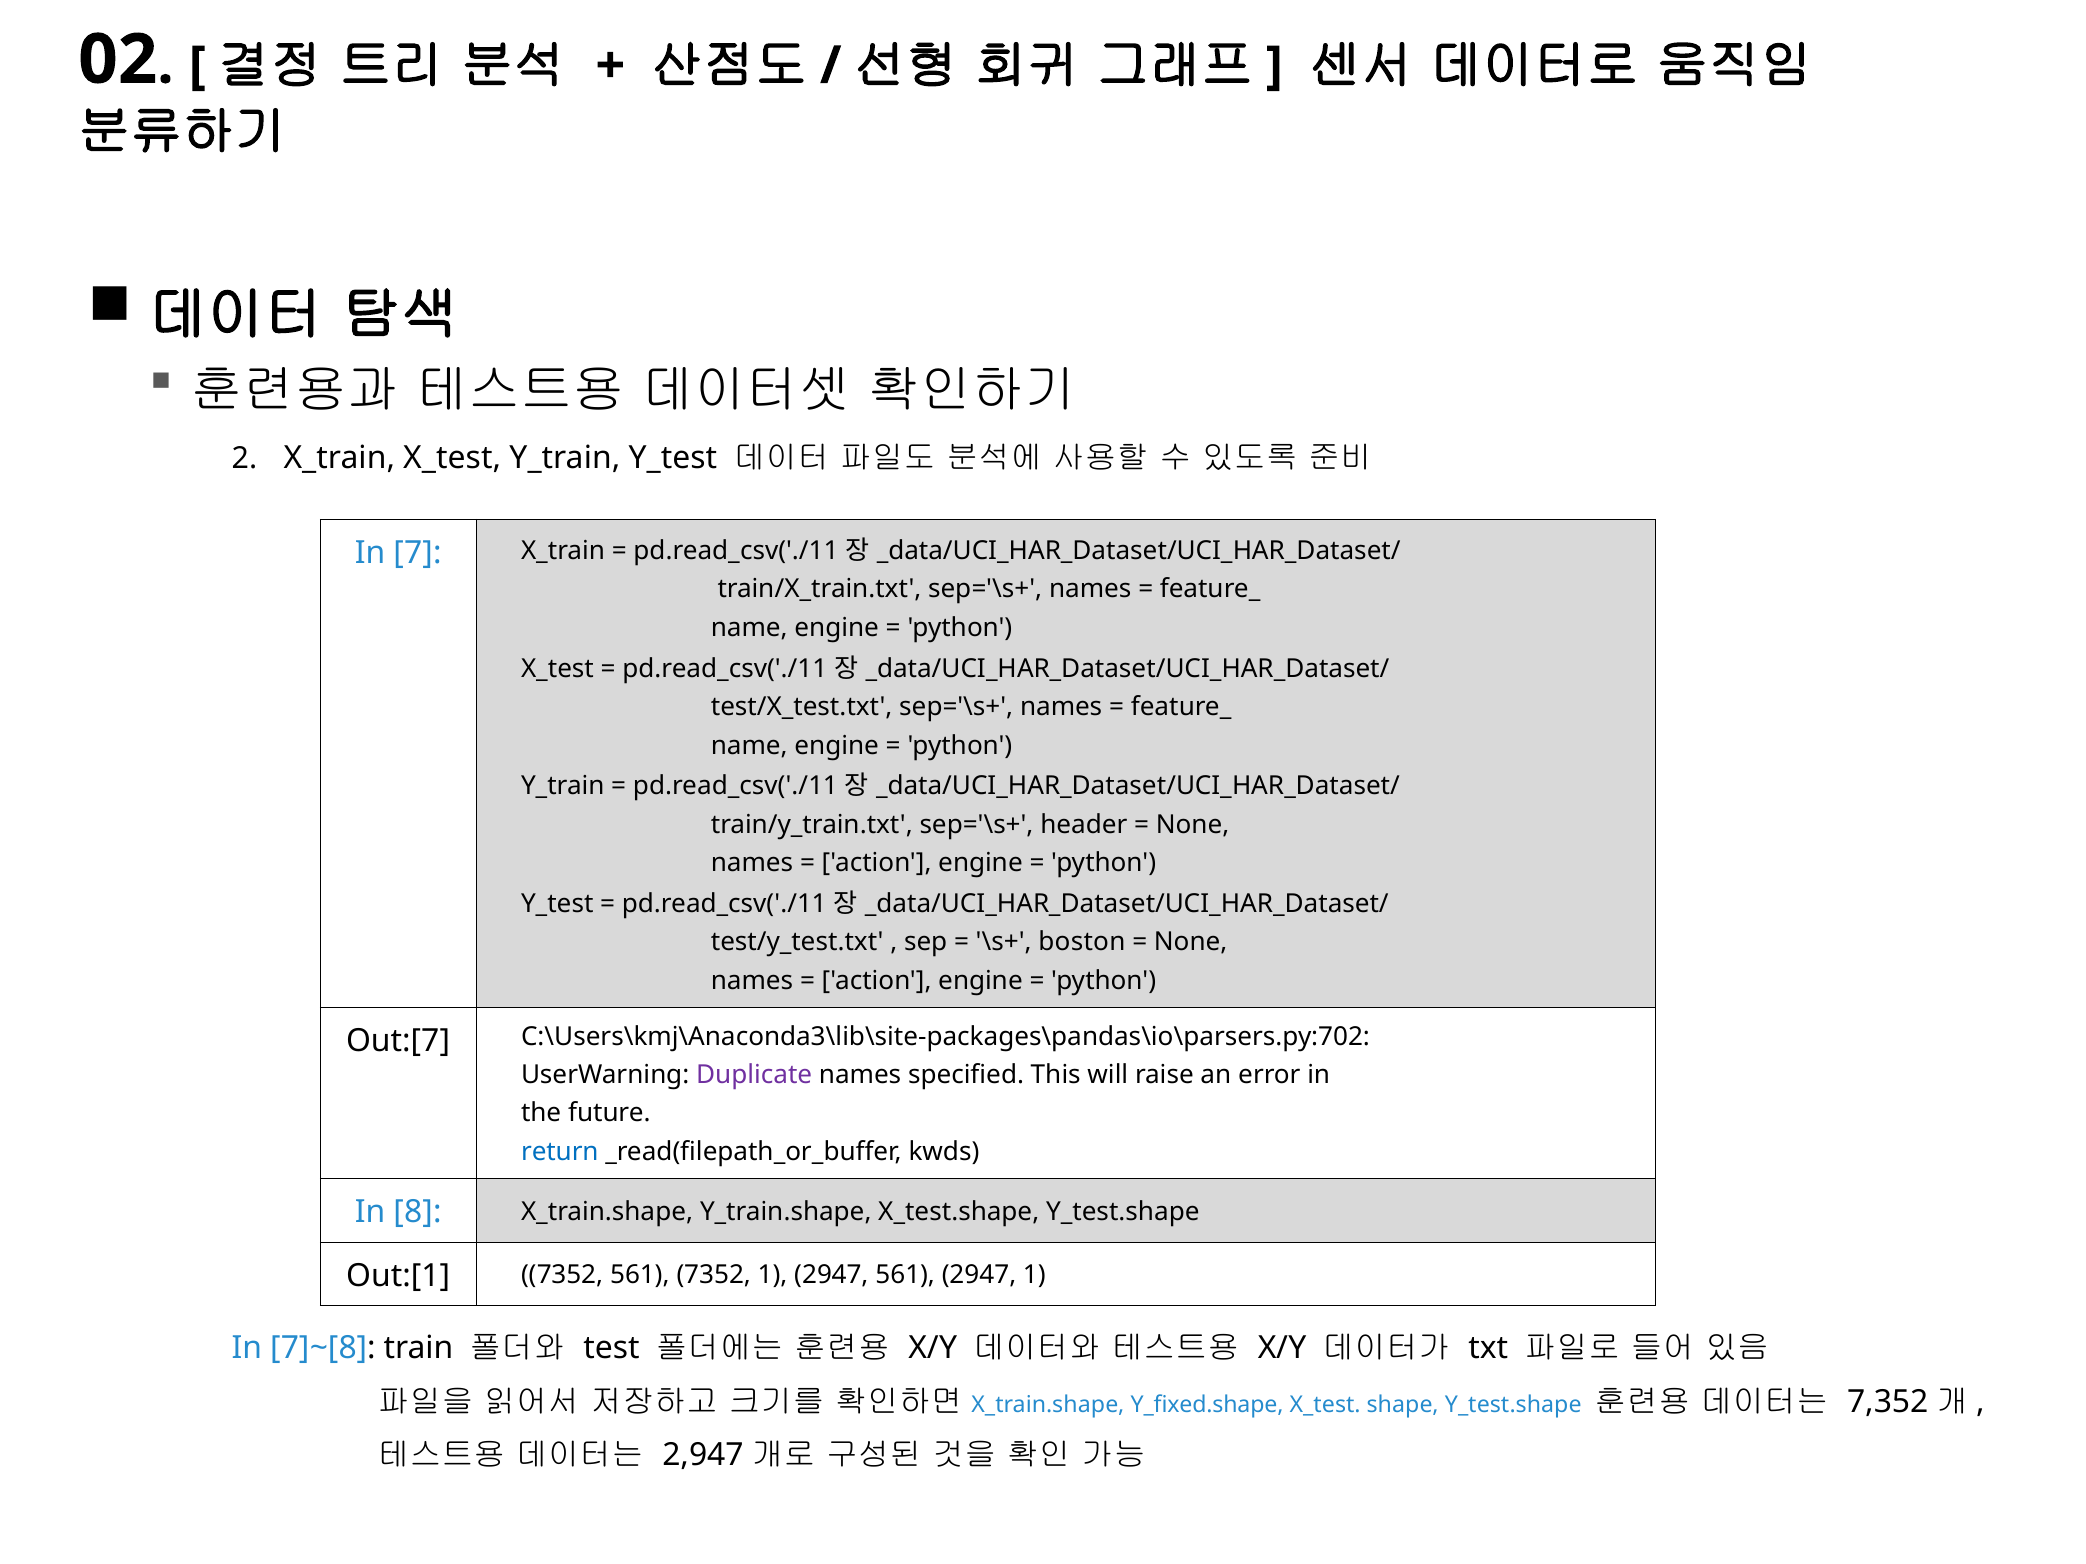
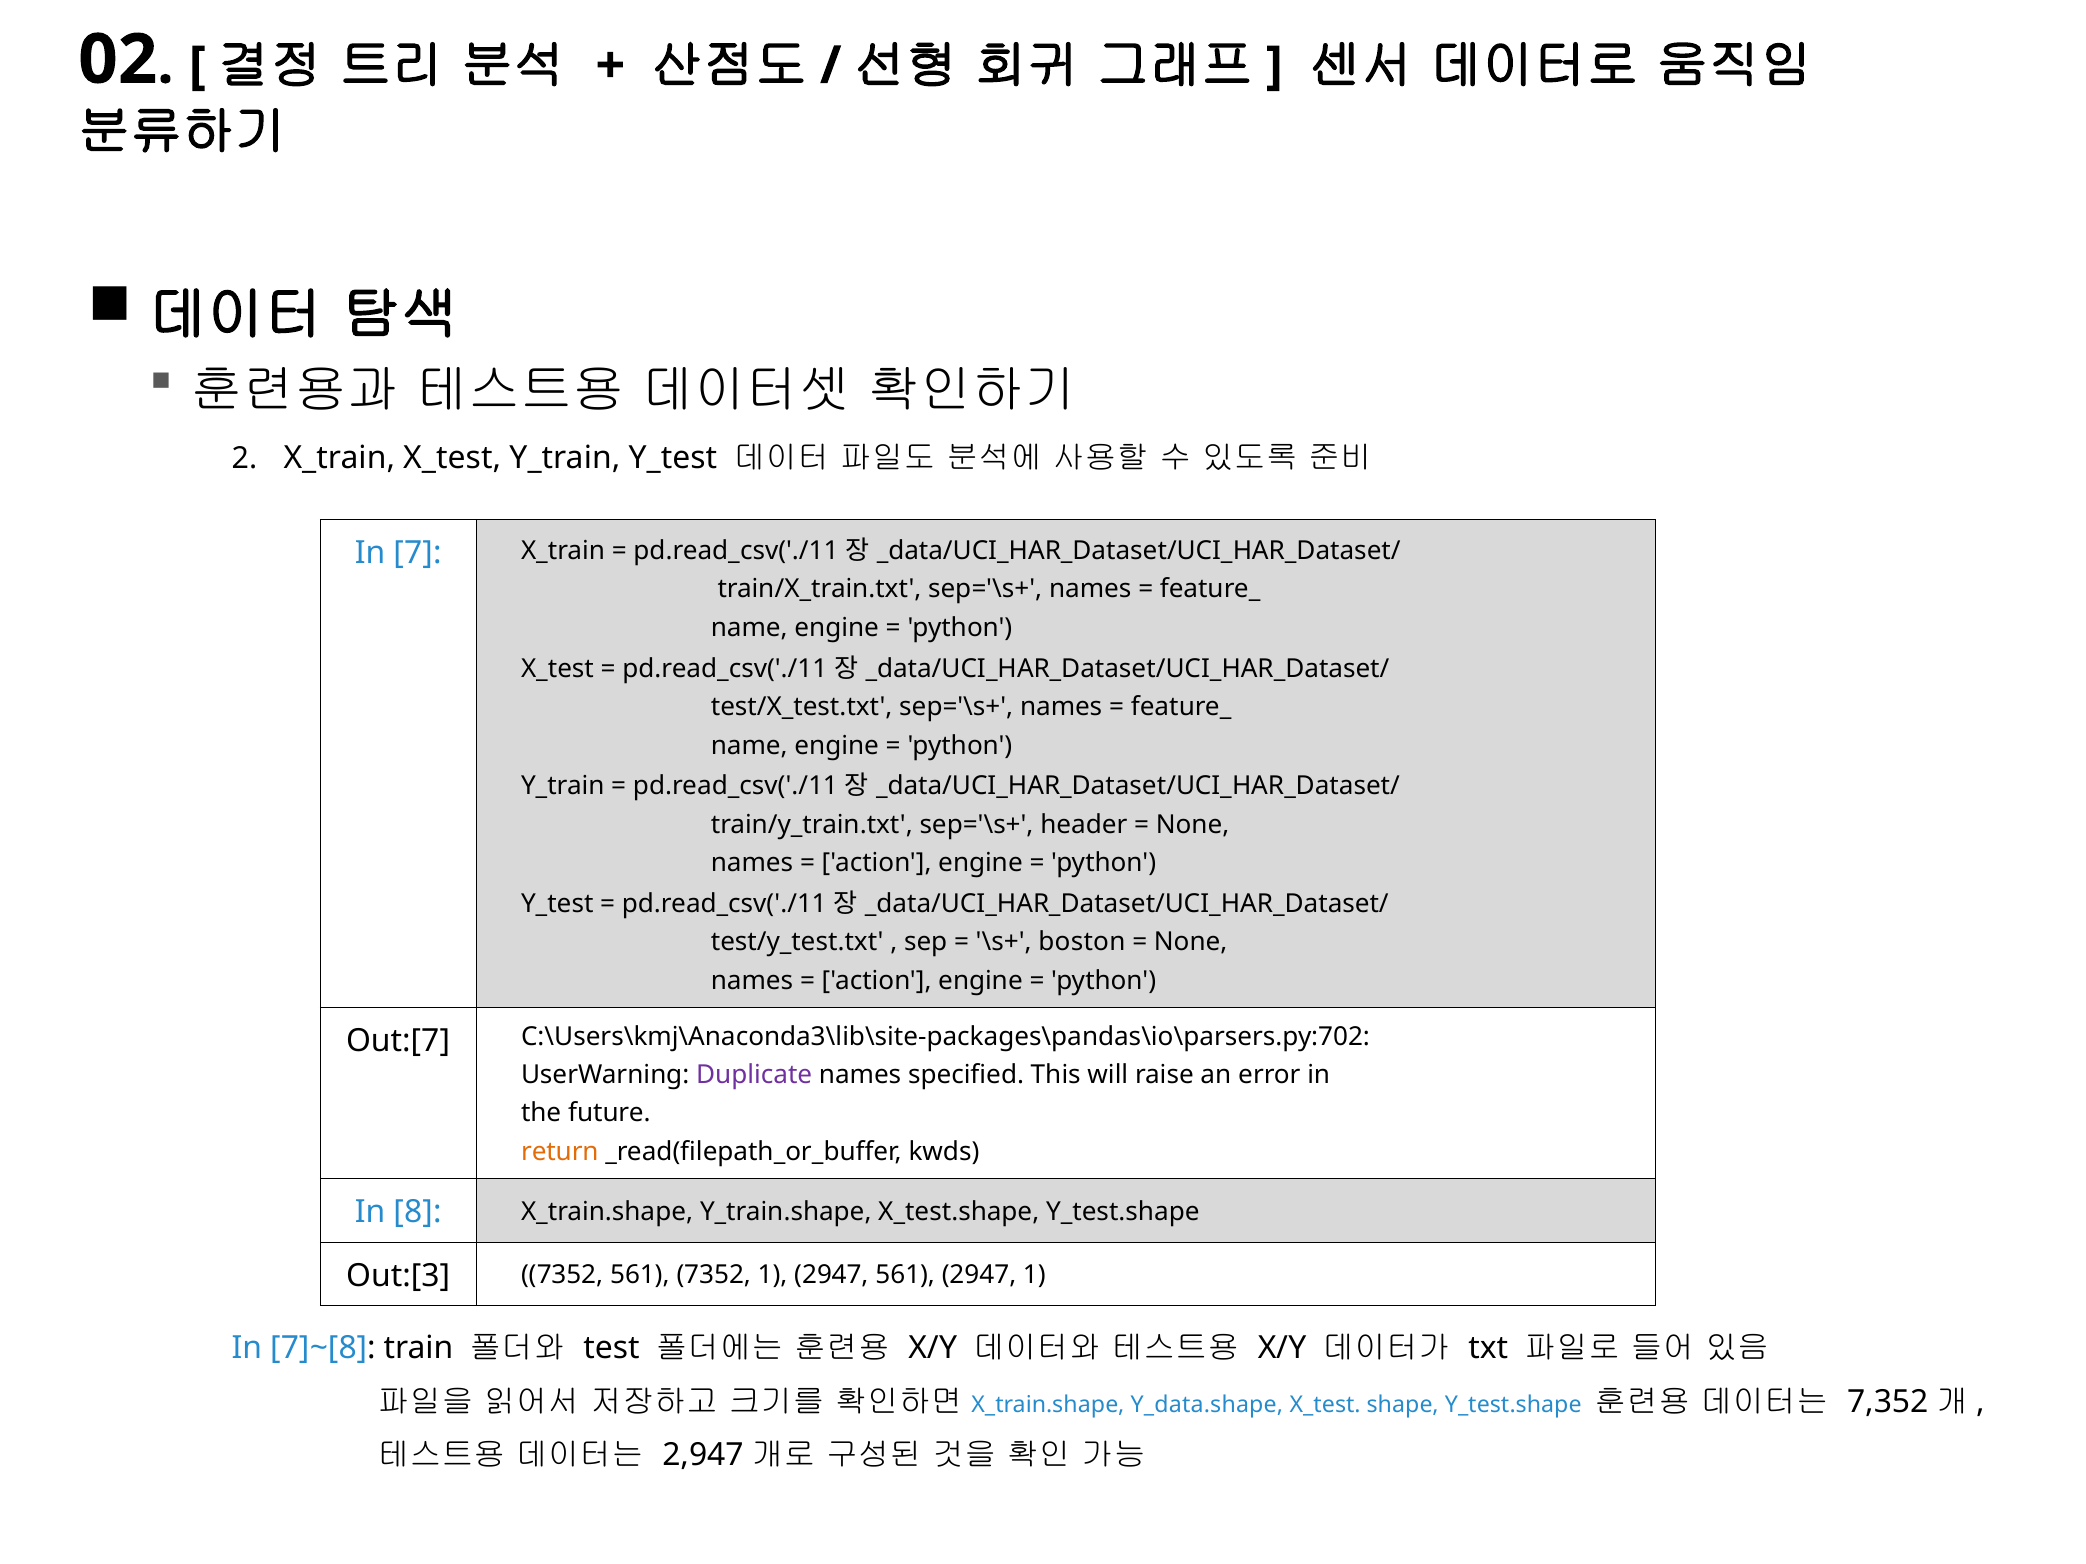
return colour: blue -> orange (560, 1152)
Out:[1: Out:[1 -> Out:[3 (398, 1276)
Y_fixed.shape: Y_fixed.shape -> Y_data.shape (1207, 1405)
